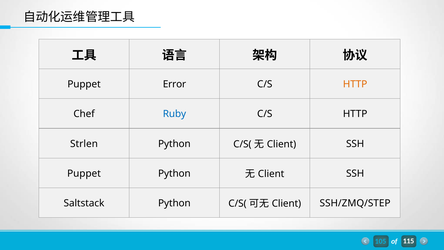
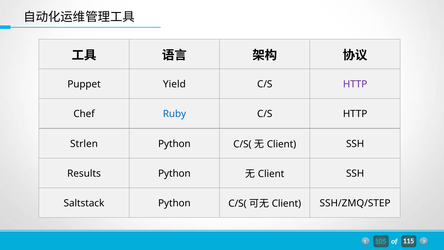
Error: Error -> Yield (174, 84)
HTTP colour: orange -> purple (355, 84)
Puppet: Puppet -> Results (84, 173)
